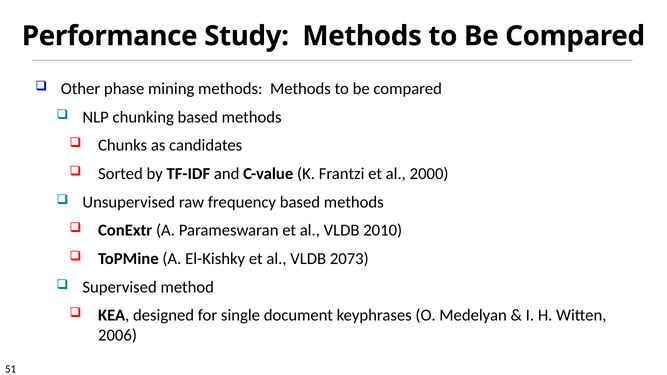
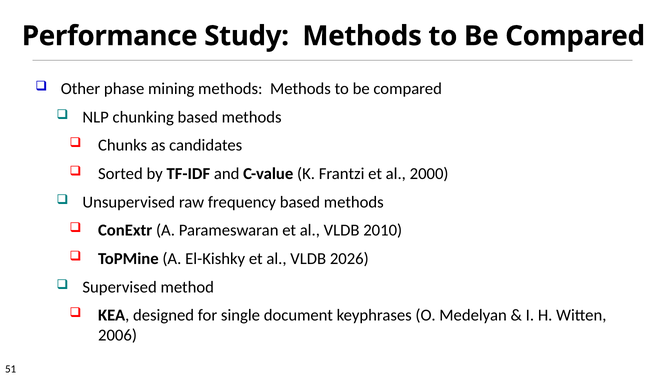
2073: 2073 -> 2026 (349, 259)
